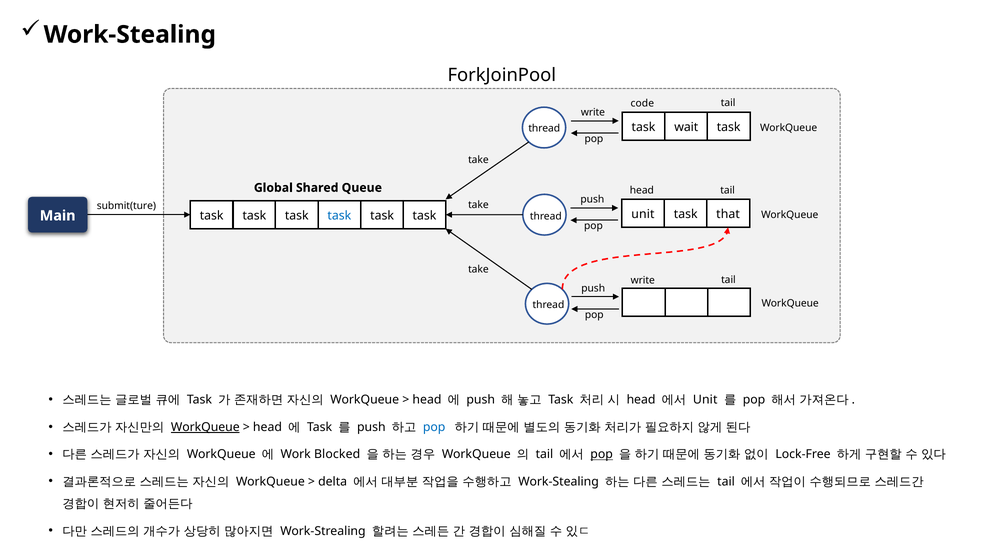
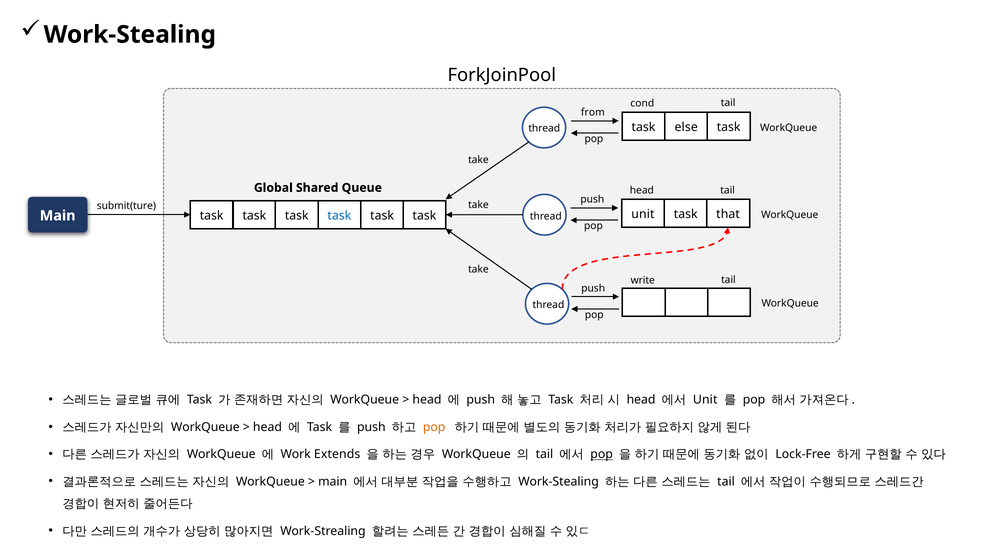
code: code -> cond (642, 103)
write: write -> from (593, 113)
wait: wait -> else (686, 127)
WorkQueue underline: present -> none (205, 427)
pop colour: blue -> orange (434, 427)
Blocked: Blocked -> Extends (337, 454)
delta: delta -> main (333, 482)
